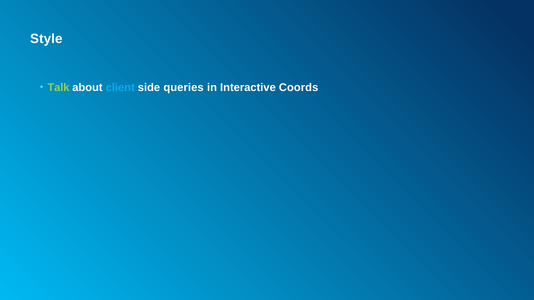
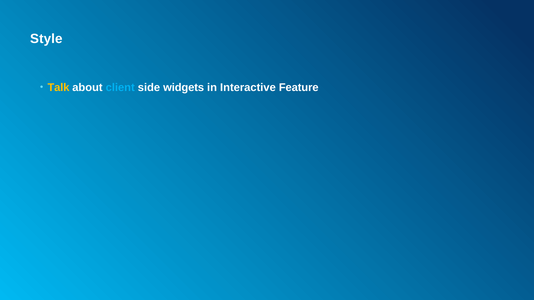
Talk colour: light green -> yellow (59, 88)
queries: queries -> widgets (184, 88)
Coords: Coords -> Feature (299, 88)
